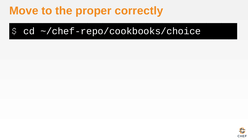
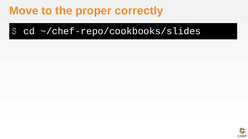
~/chef-repo/cookbooks/choice: ~/chef-repo/cookbooks/choice -> ~/chef-repo/cookbooks/slides (121, 31)
